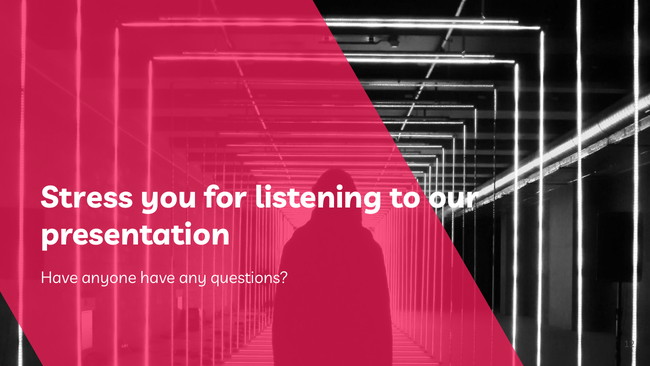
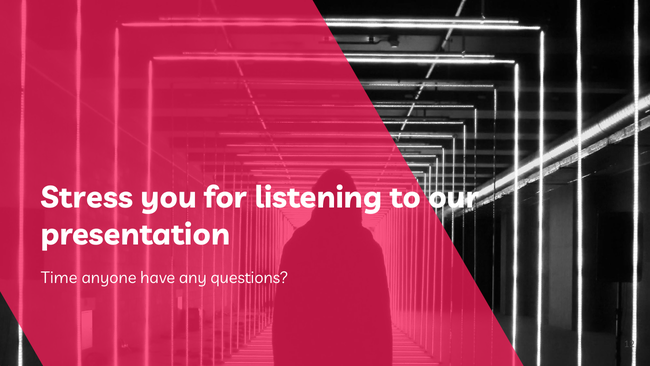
Have: Have -> Time (59, 278)
